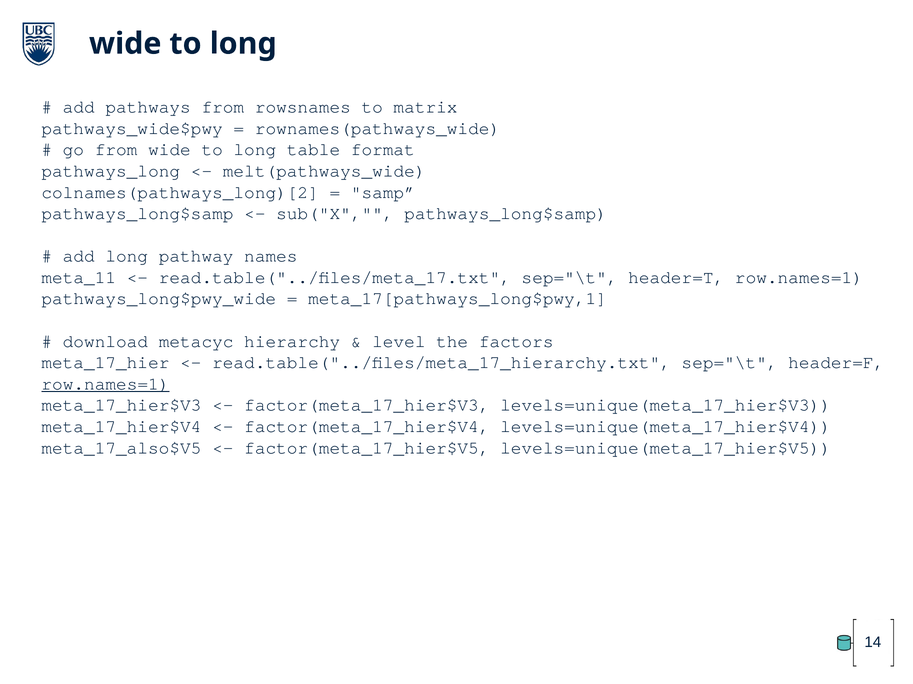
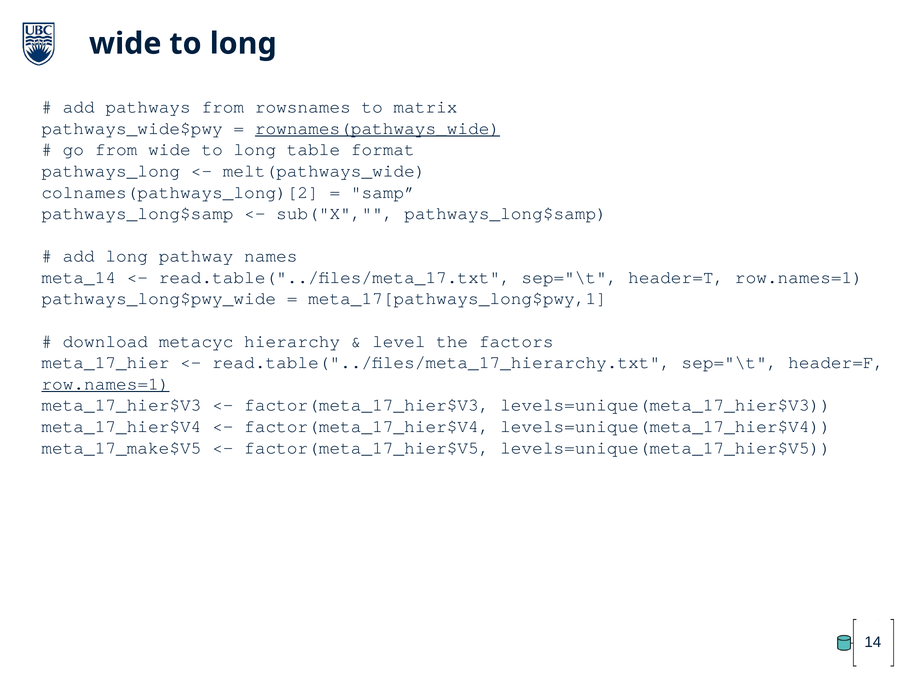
rownames(pathways_wide underline: none -> present (378, 128)
meta_11: meta_11 -> meta_14 (79, 278)
meta_17_also$V5: meta_17_also$V5 -> meta_17_make$V5 (121, 448)
